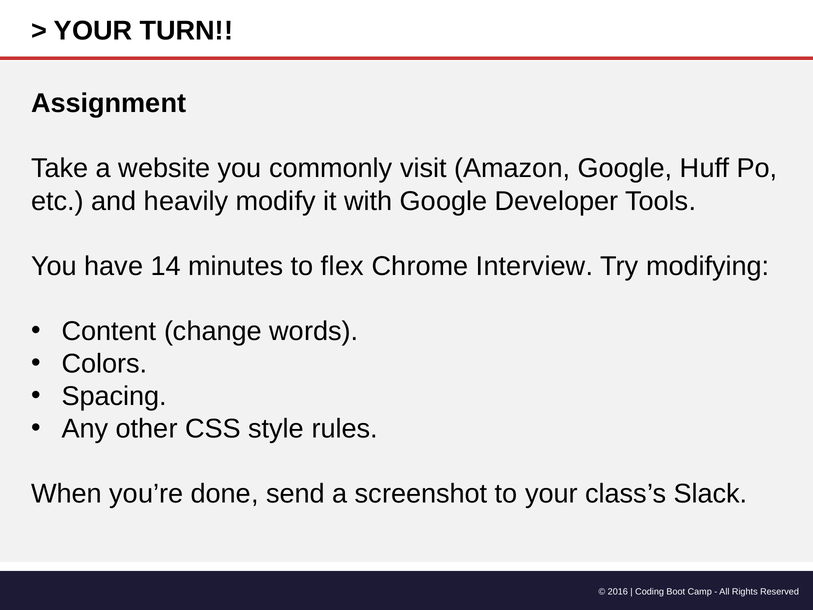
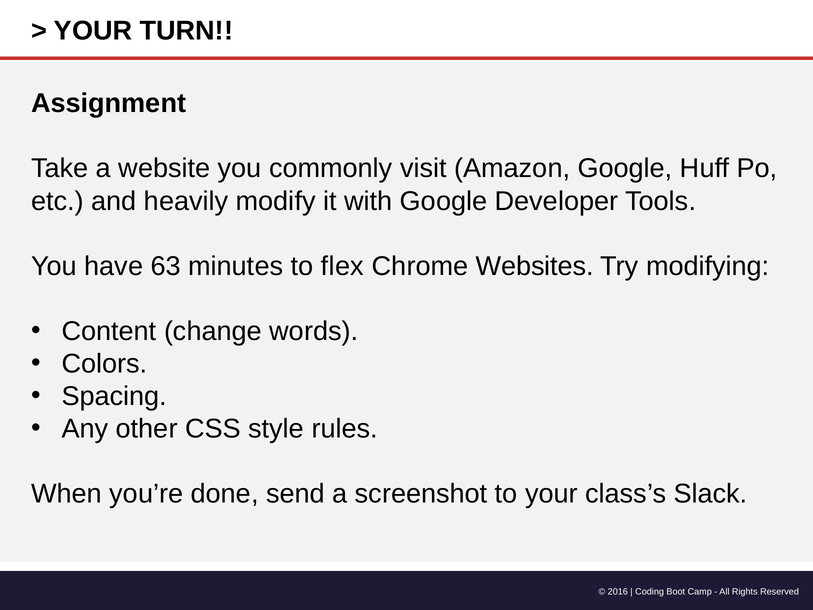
14: 14 -> 63 (166, 266)
Interview: Interview -> Websites (535, 266)
